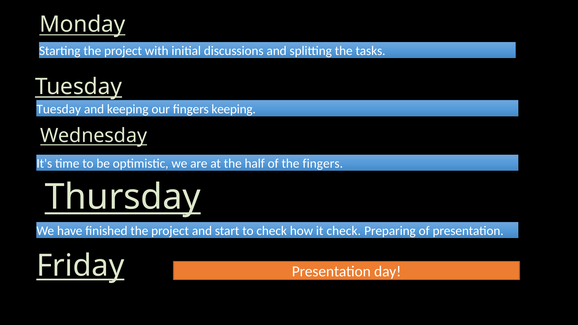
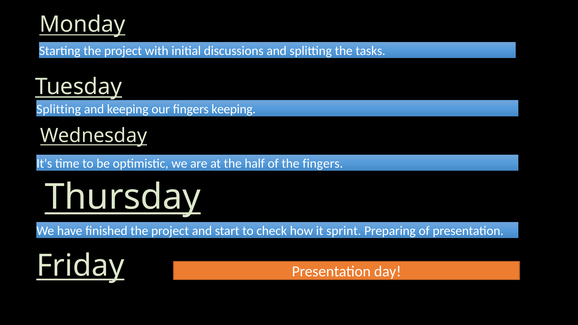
Tuesday: Tuesday -> Splitting (59, 109)
it check: check -> sprint (344, 231)
